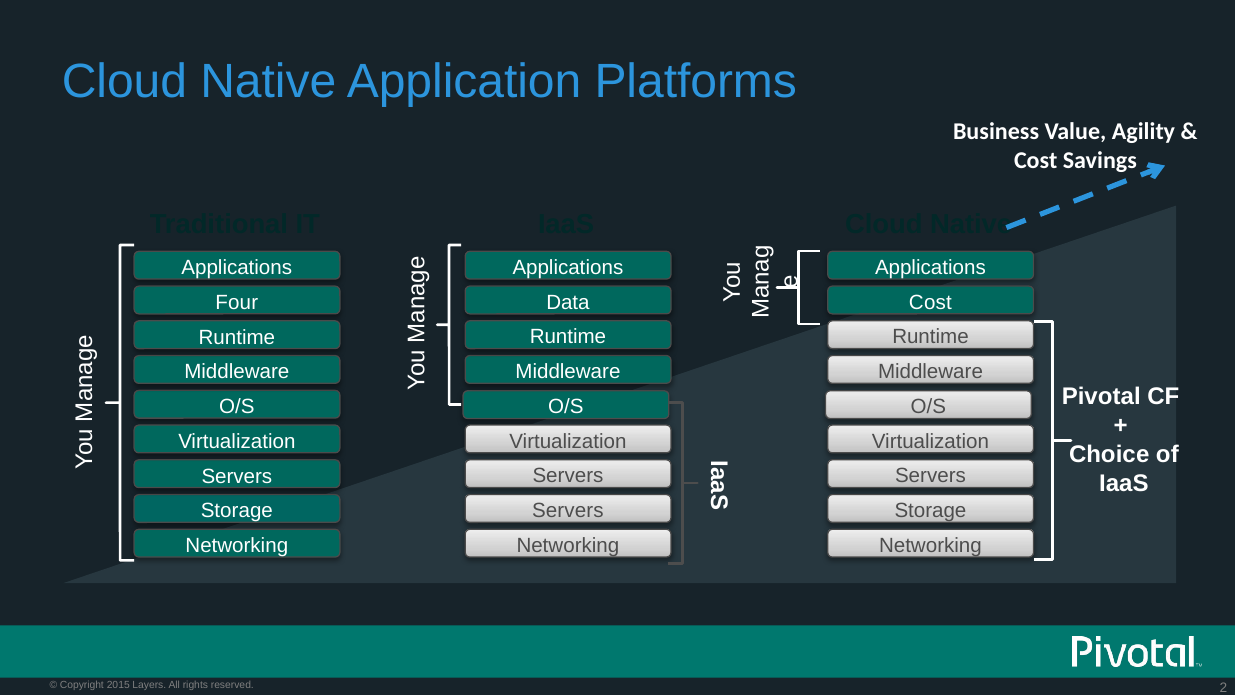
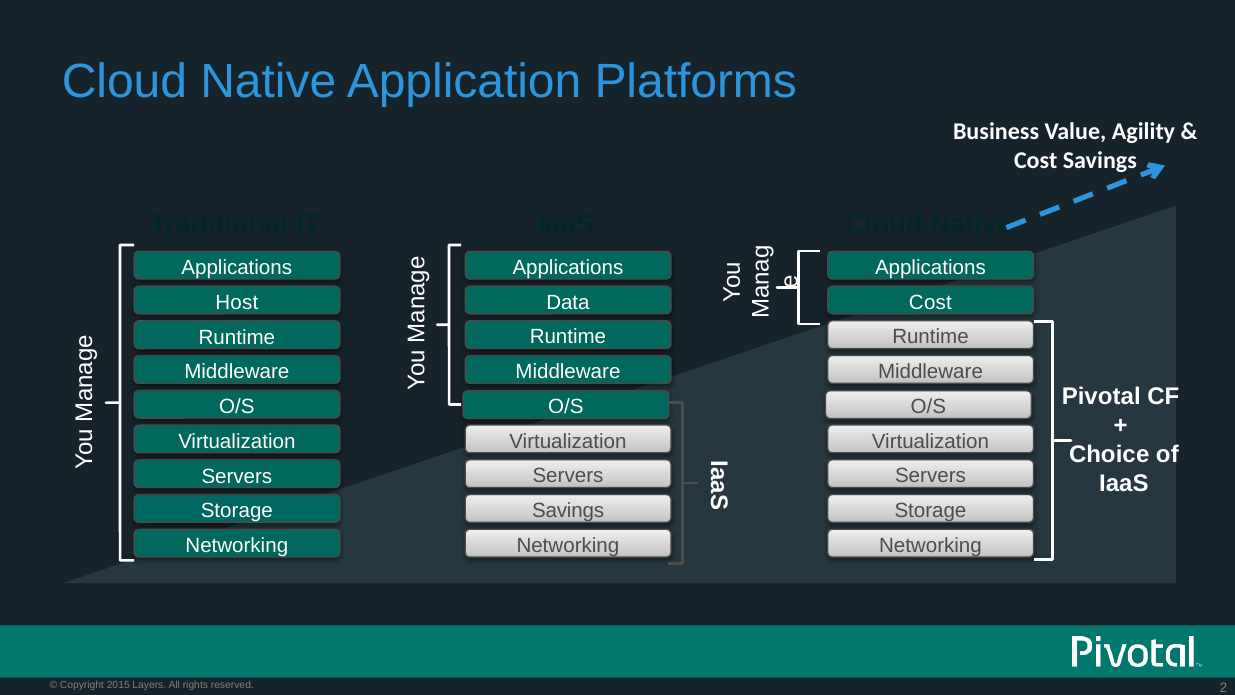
Four: Four -> Host (237, 302)
Servers: Servers -> Savings (568, 511)
